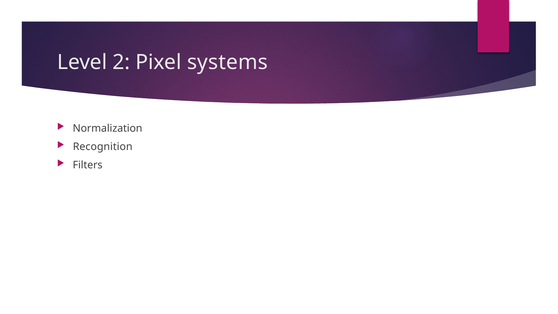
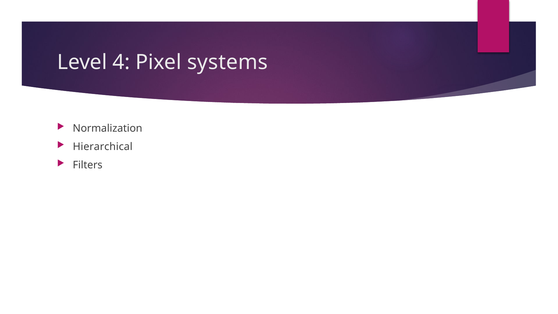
2: 2 -> 4 (121, 62)
Recognition: Recognition -> Hierarchical (103, 147)
